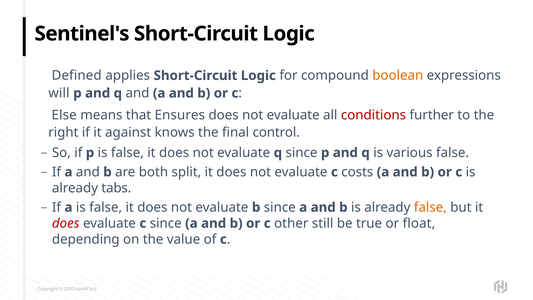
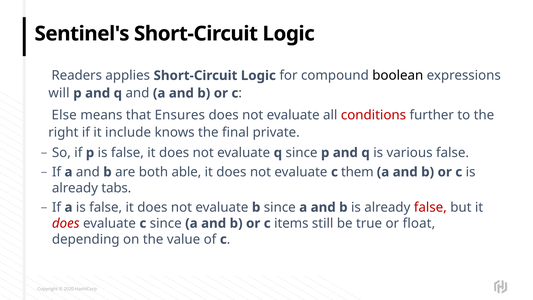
Defined: Defined -> Readers (77, 76)
boolean colour: orange -> black (398, 76)
against: against -> include (128, 132)
control: control -> private (276, 132)
split: split -> able (186, 172)
costs: costs -> them (357, 172)
false colour: orange -> red (430, 207)
other: other -> items (291, 223)
